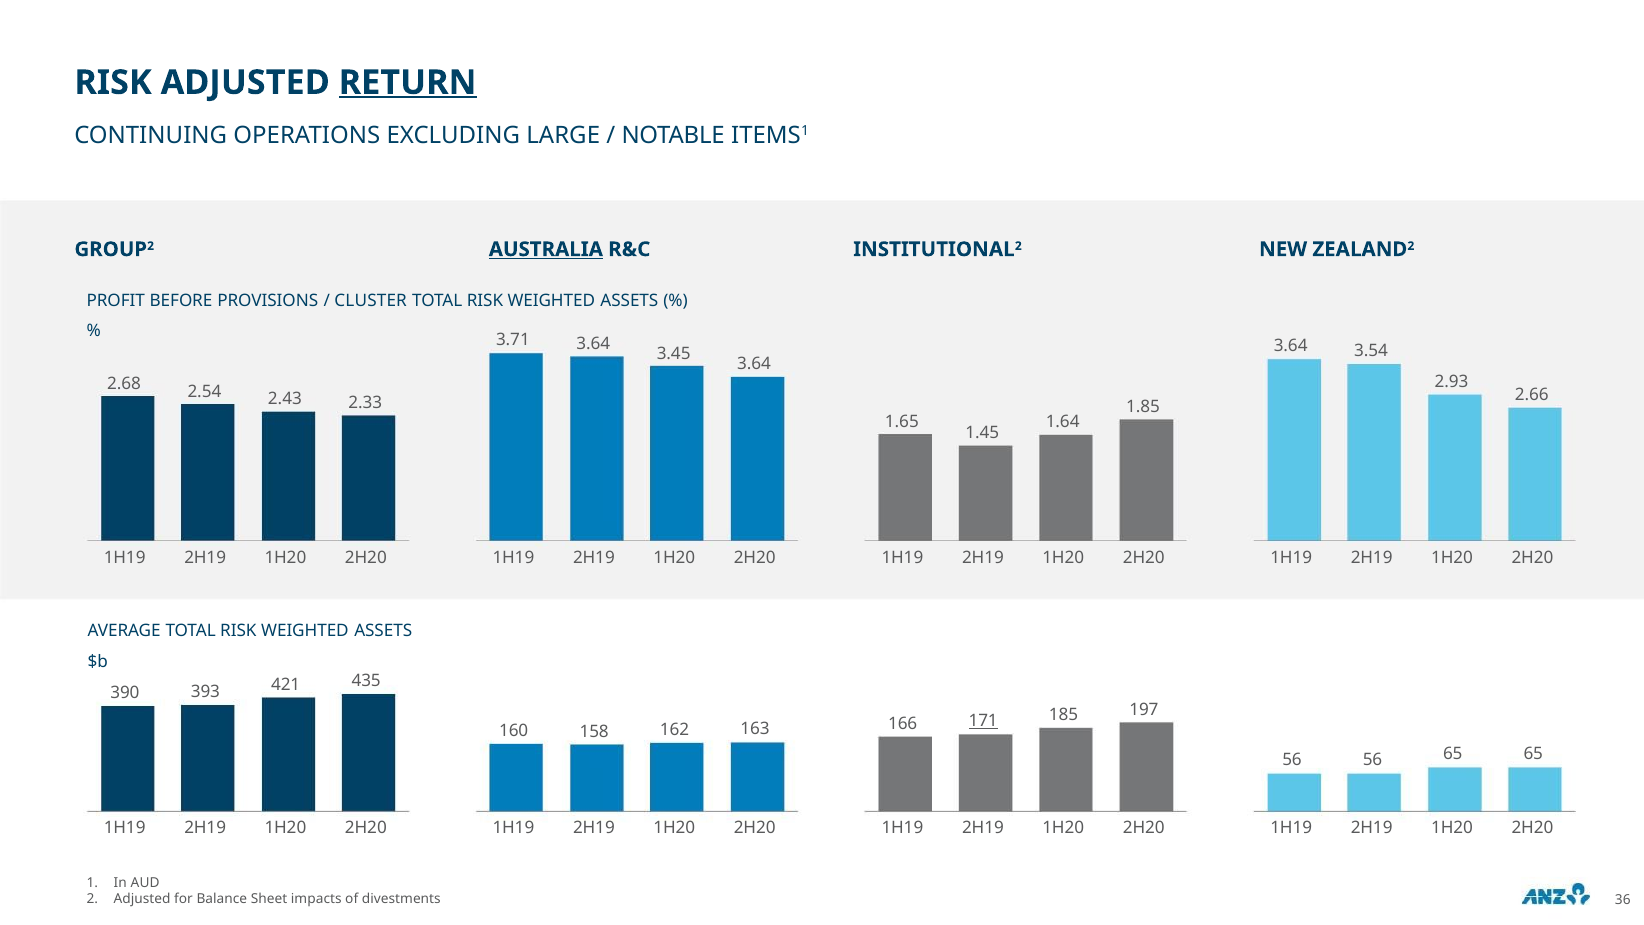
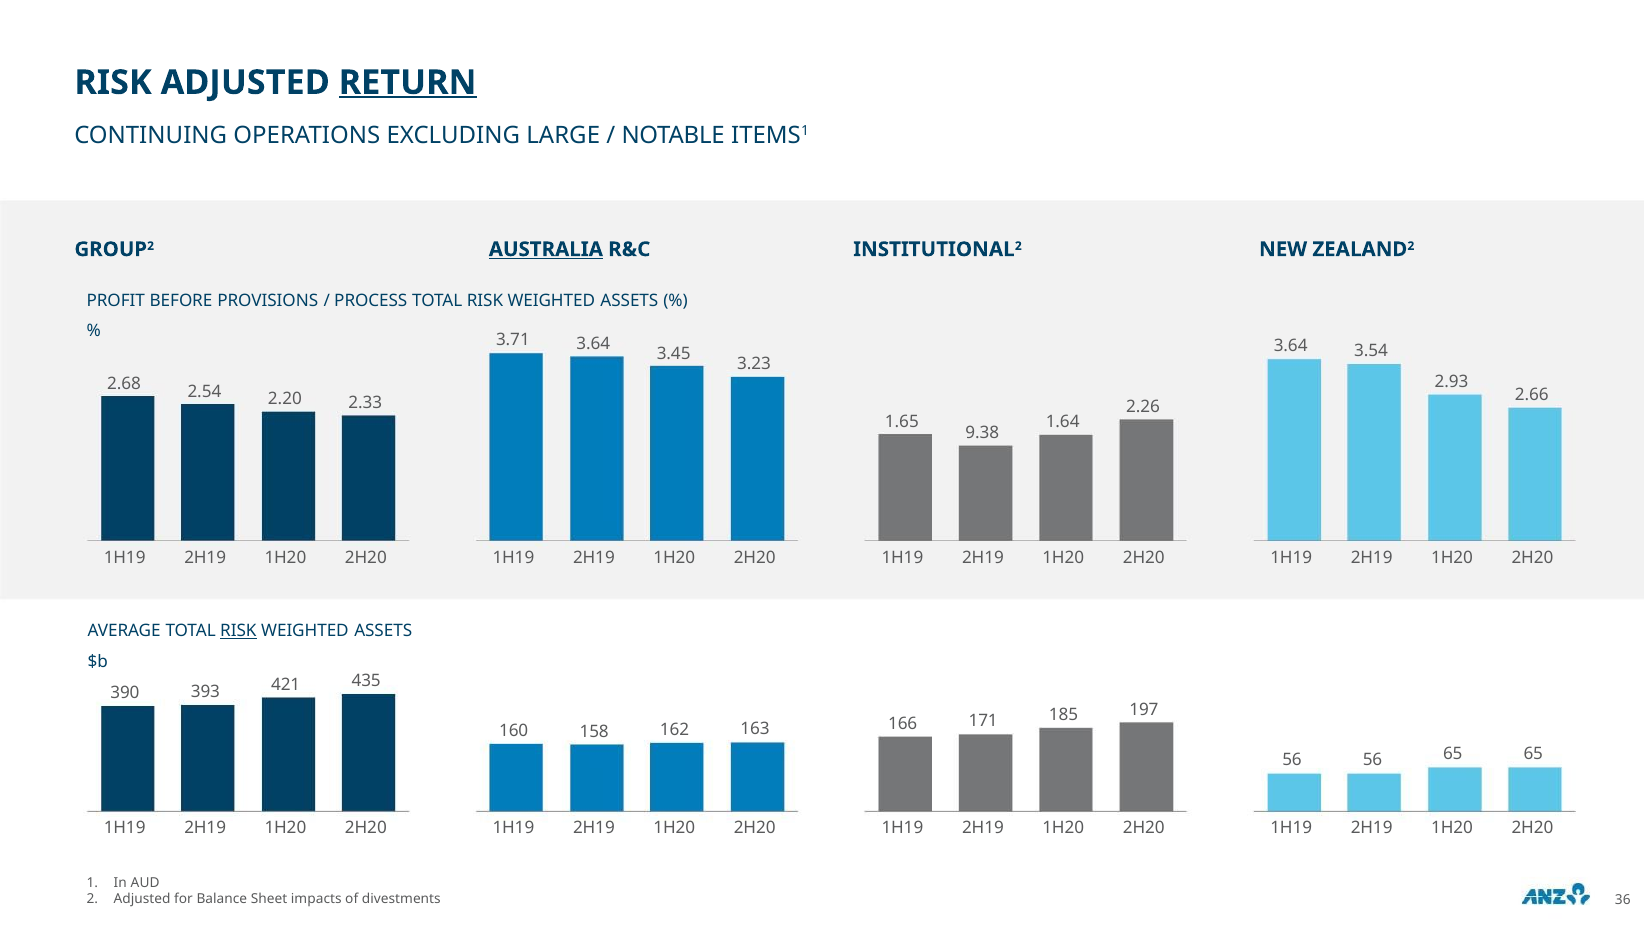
CLUSTER: CLUSTER -> PROCESS (371, 300)
3.64: 3.64 -> 3.23 (754, 364)
2.43: 2.43 -> 2.20 (285, 399)
1.85: 1.85 -> 2.26 (1143, 407)
1.45: 1.45 -> 9.38 (982, 433)
RISK underline: none -> present (238, 631)
171 underline: present -> none (983, 721)
